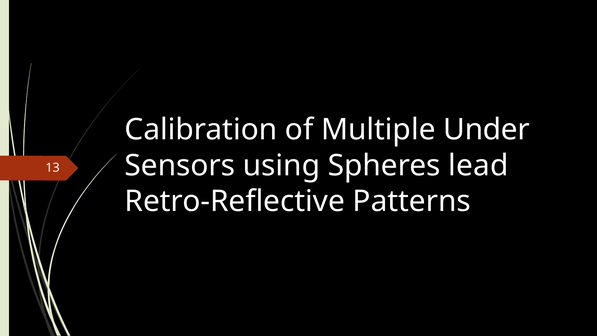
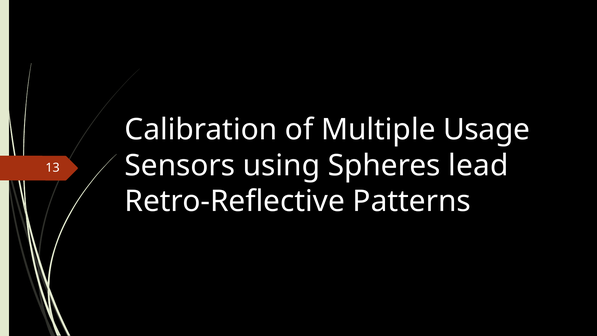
Under: Under -> Usage (487, 130)
